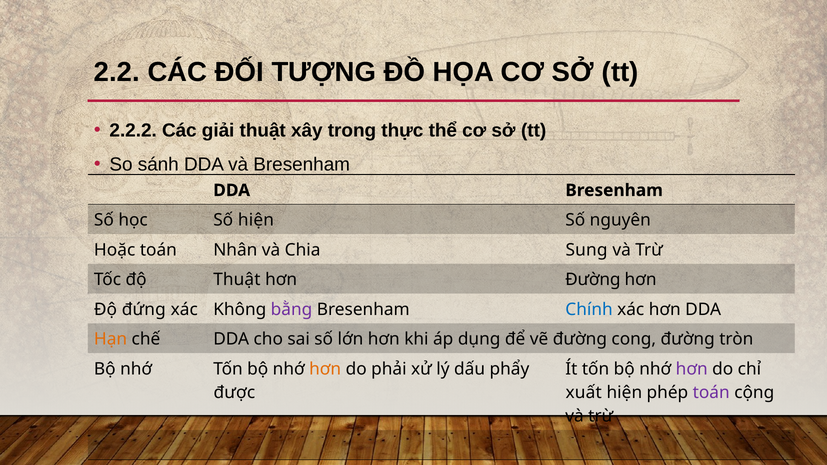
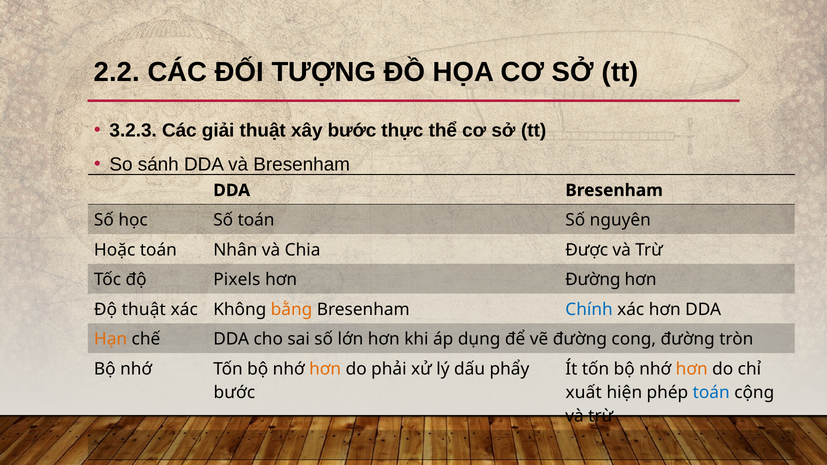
2.2.2: 2.2.2 -> 3.2.3 (133, 130)
xây trong: trong -> bước (352, 130)
Số hiện: hiện -> toán (256, 220)
Sung: Sung -> Được (587, 250)
độ Thuật: Thuật -> Pixels (237, 280)
Độ đứng: đứng -> thuật (144, 310)
bằng colour: purple -> orange (292, 310)
hơn colour: purple -> orange (692, 369)
được: được -> bước (234, 393)
toán colour: purple -> blue (711, 393)
